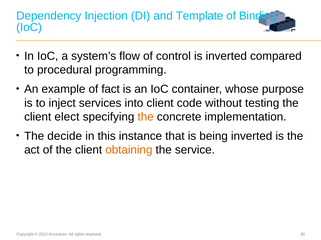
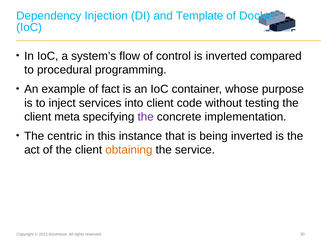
Binding: Binding -> Docker (258, 16)
elect: elect -> meta (67, 117)
the colour: orange -> purple (146, 117)
decide: decide -> centric (65, 136)
